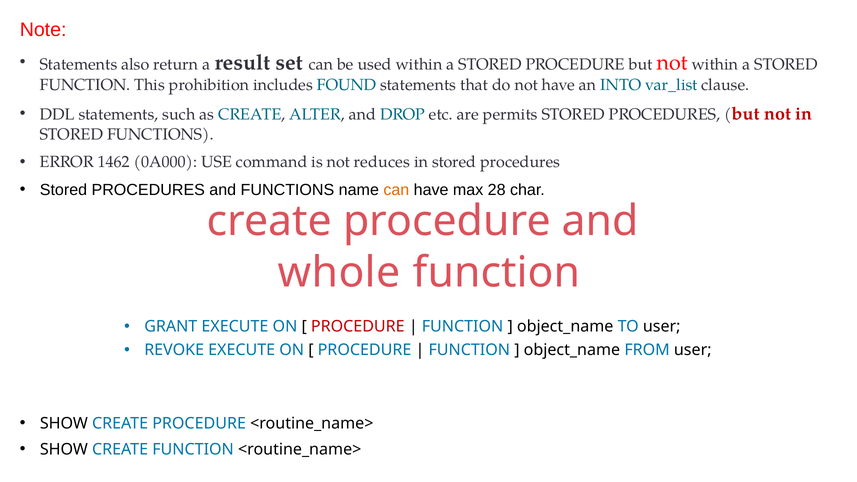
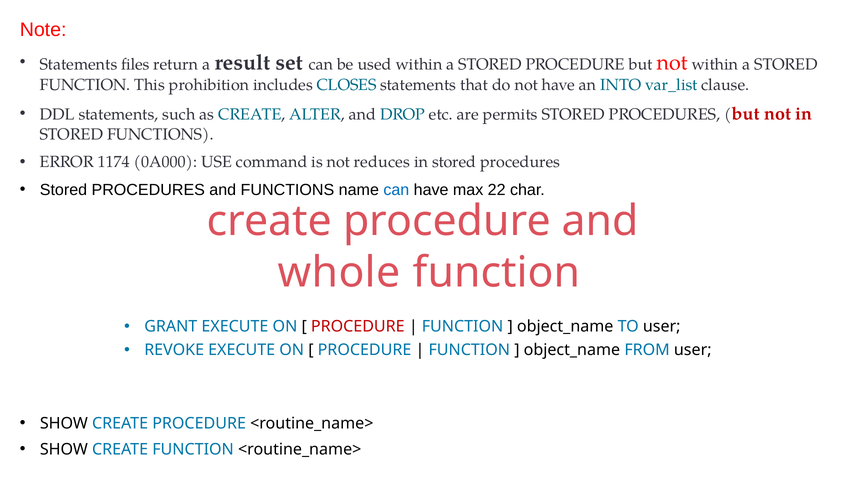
also: also -> files (135, 65)
FOUND: FOUND -> CLOSES (347, 85)
1462: 1462 -> 1174 (114, 162)
can colour: orange -> blue (396, 190)
28: 28 -> 22 (497, 190)
